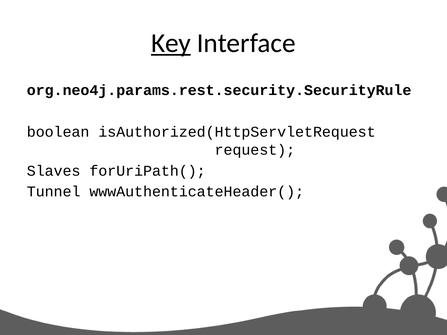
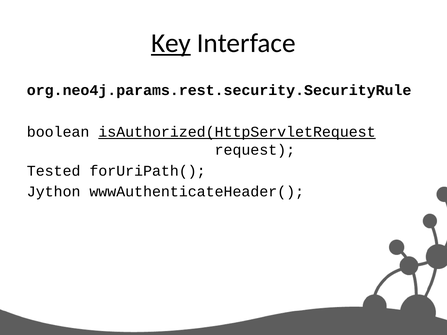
isAuthorized(HttpServletRequest underline: none -> present (237, 132)
Slaves: Slaves -> Tested (54, 171)
Tunnel: Tunnel -> Jython (54, 192)
